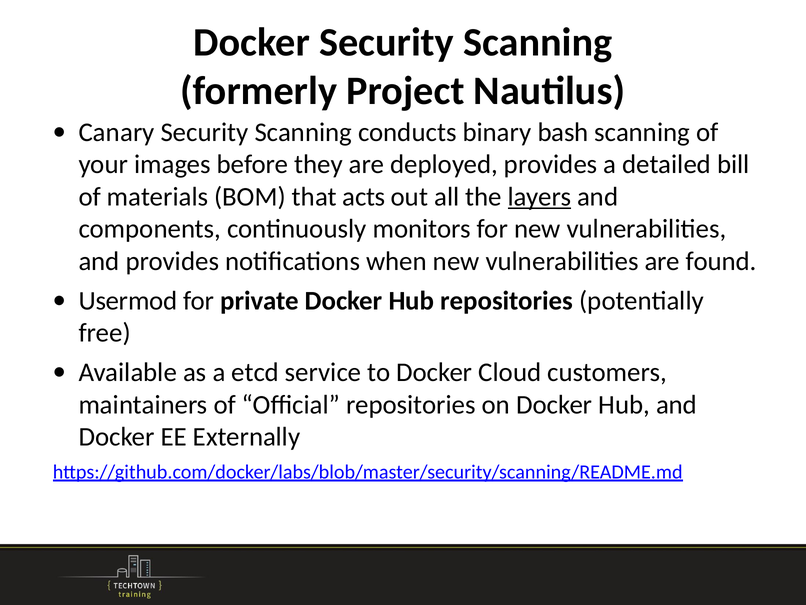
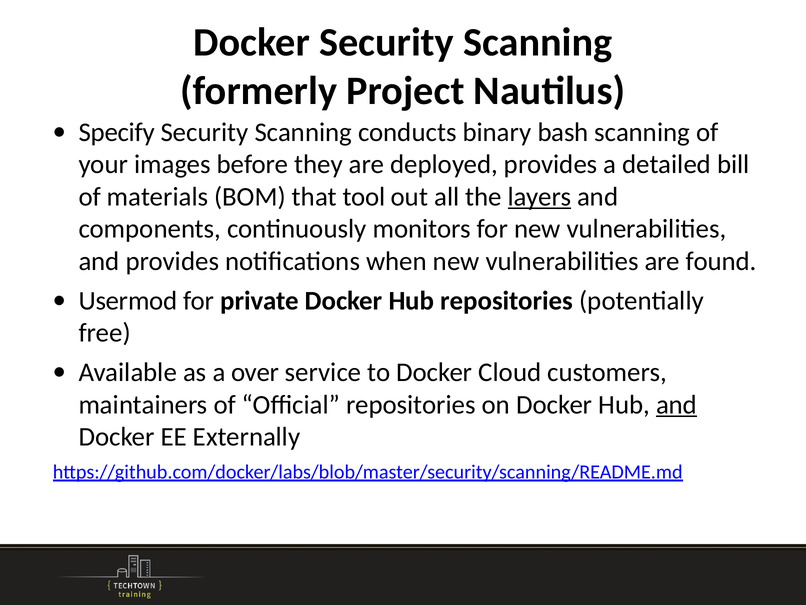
Canary: Canary -> Specify (117, 132)
acts: acts -> tool (364, 197)
etcd: etcd -> over (255, 372)
and underline: none -> present (677, 404)
